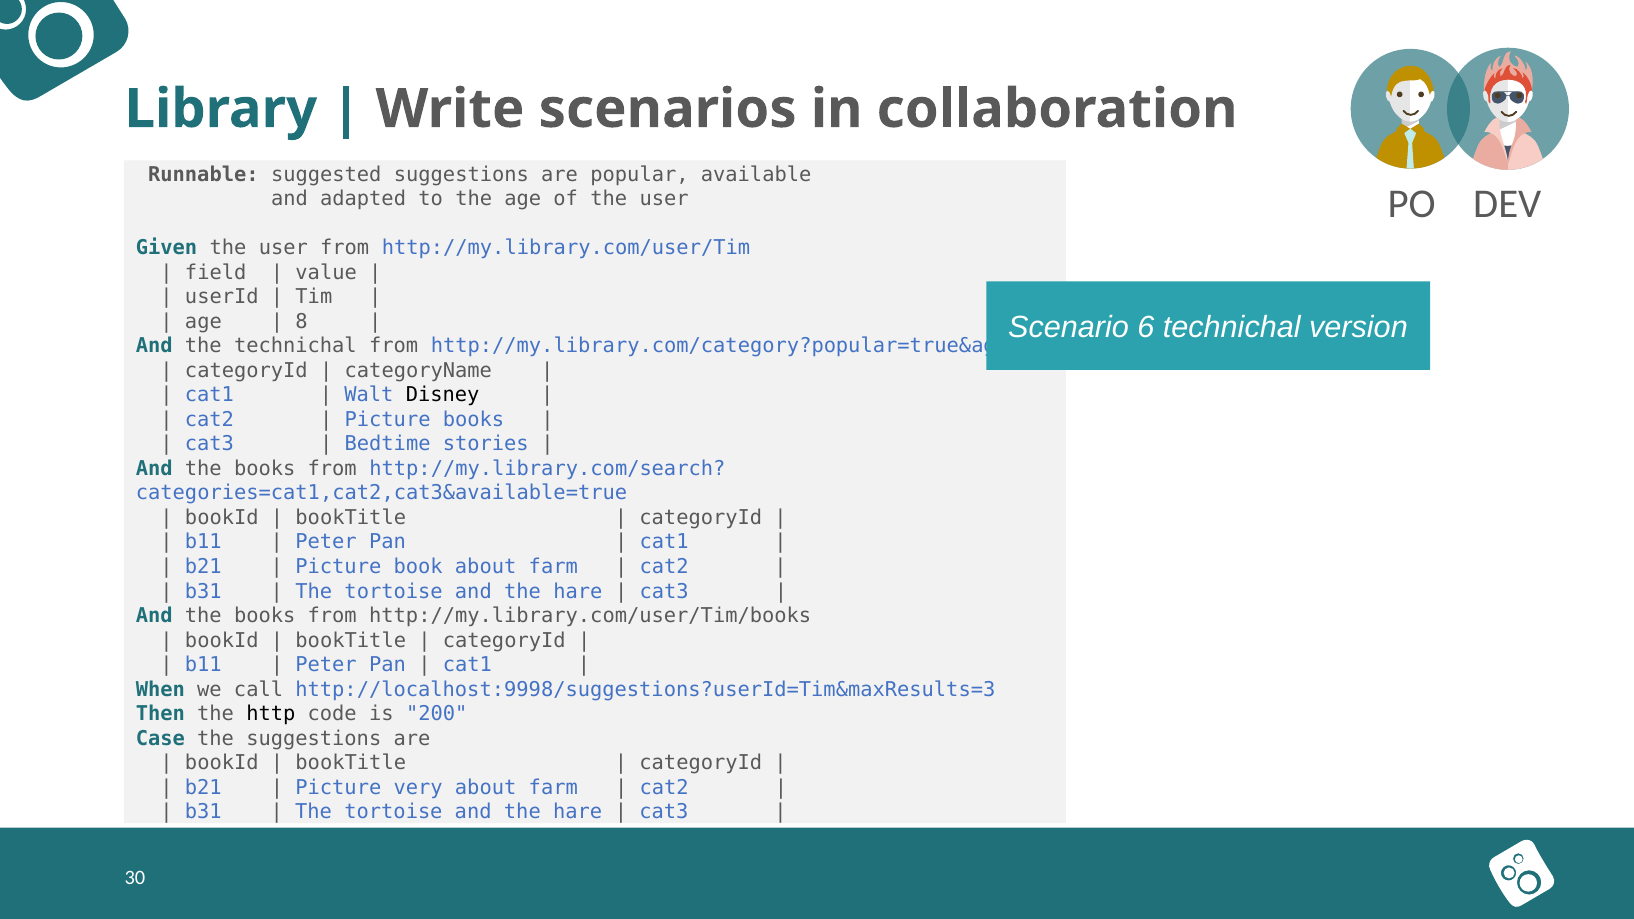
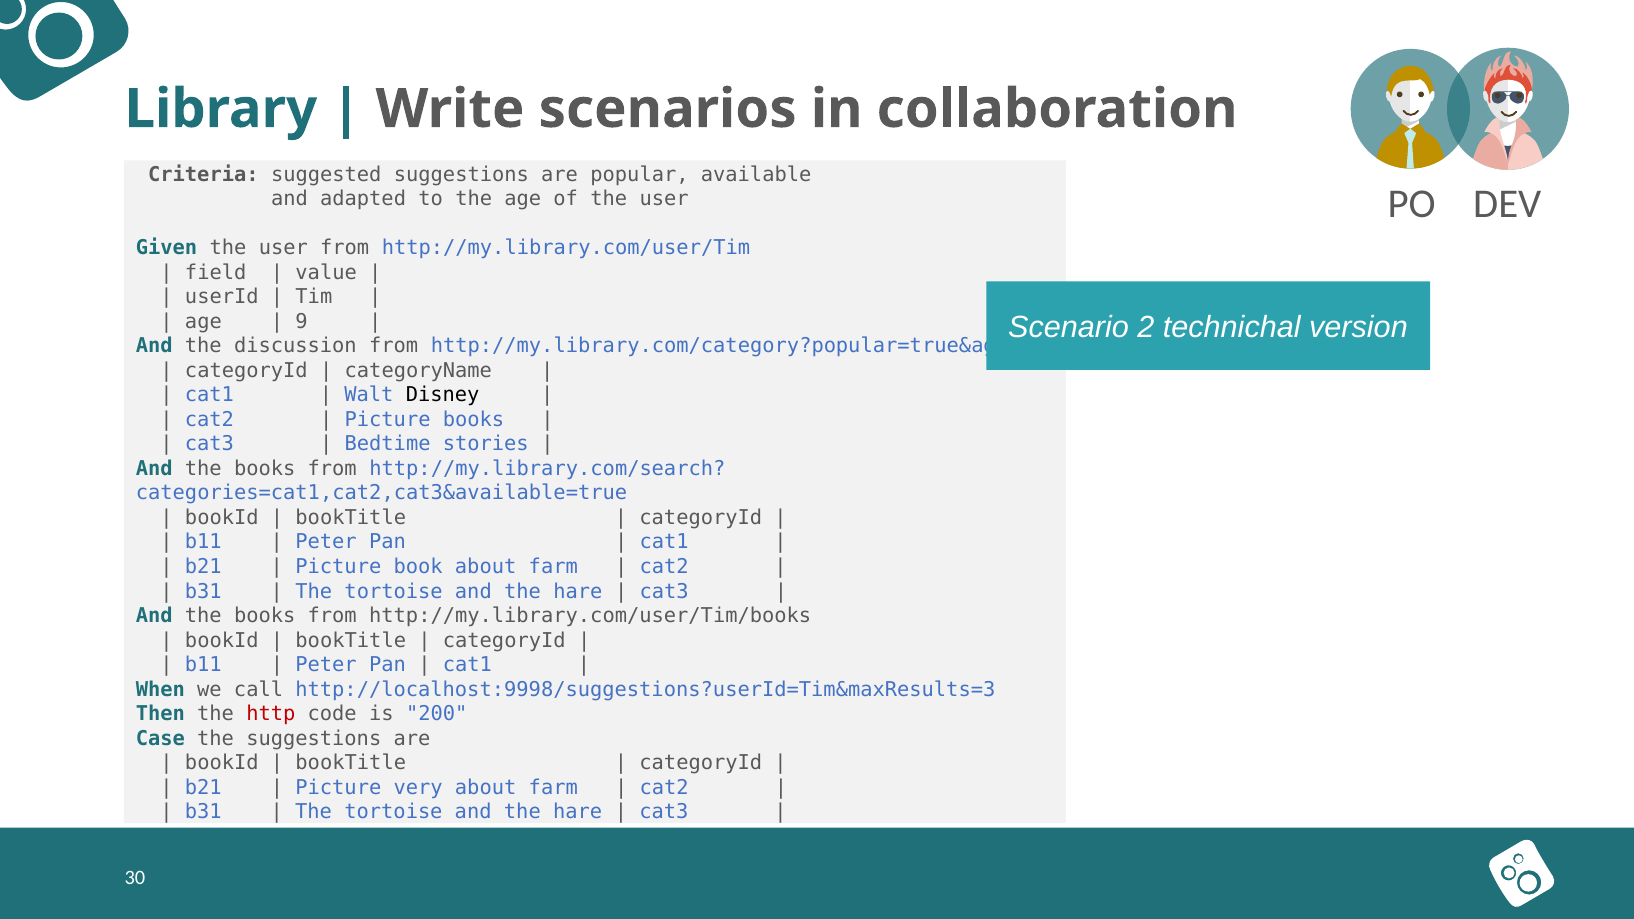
Runnable: Runnable -> Criteria (203, 175)
8: 8 -> 9 (302, 322)
6: 6 -> 2 (1146, 328)
the technichal: technichal -> discussion (295, 346)
http colour: black -> red (271, 714)
